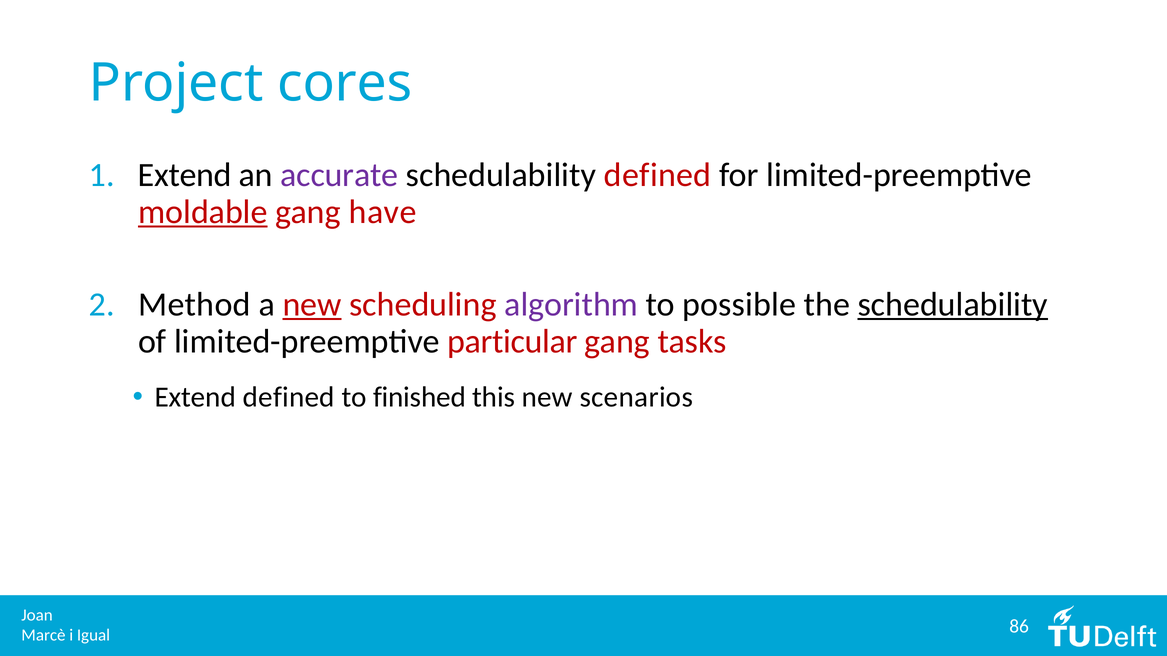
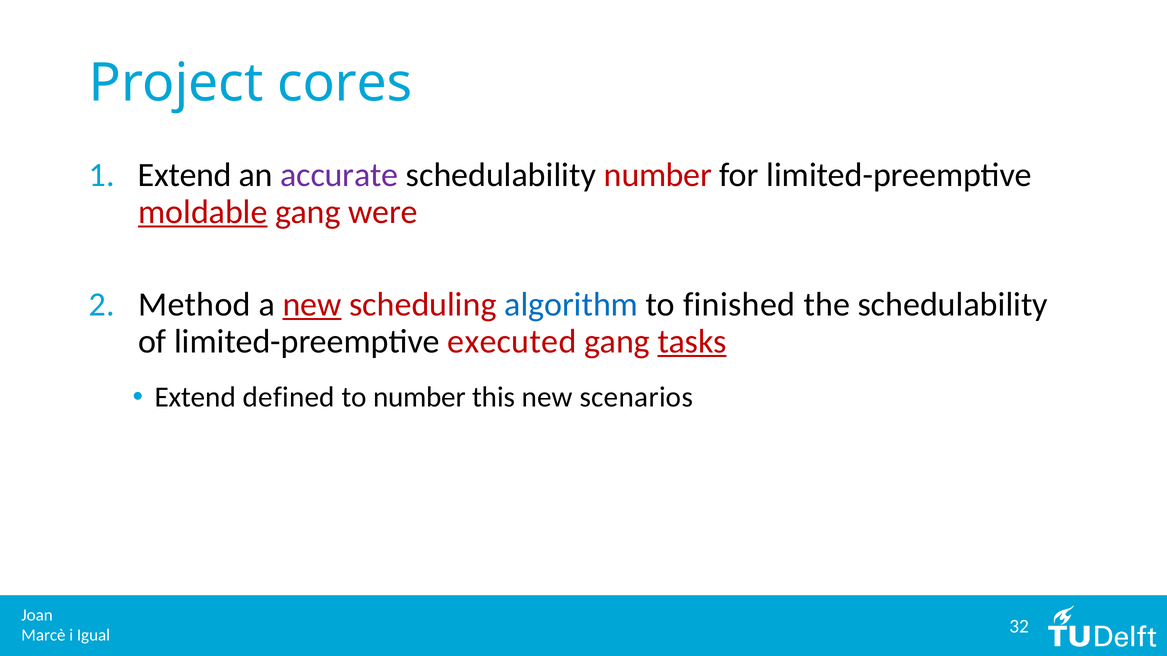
schedulability defined: defined -> number (658, 175)
have: have -> were (383, 212)
algorithm colour: purple -> blue (571, 305)
possible: possible -> finished (739, 305)
schedulability underline: present -> none (953, 305)
particular: particular -> executed (512, 342)
tasks underline: none -> present (692, 342)
to finished: finished -> number (419, 398)
86: 86 -> 32 (1019, 627)
